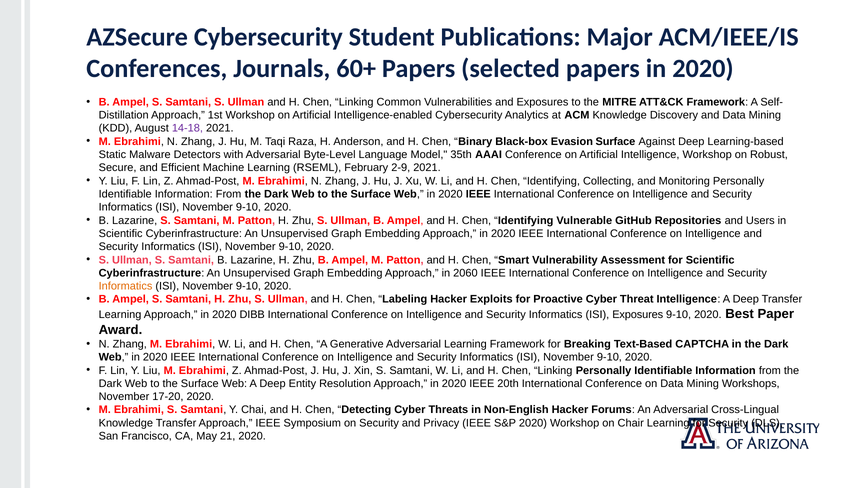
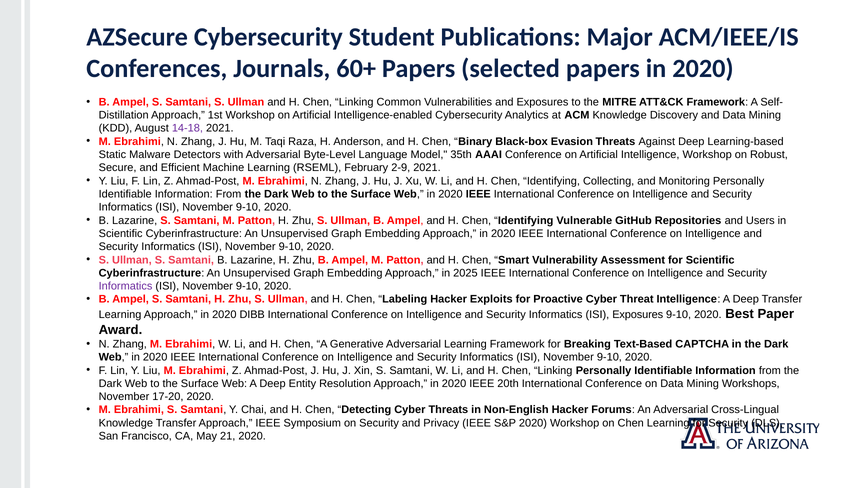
Evasion Surface: Surface -> Threats (615, 142)
2060: 2060 -> 2025 (465, 273)
Informatics colour: orange -> purple (126, 286)
on Chair: Chair -> Chen (631, 423)
